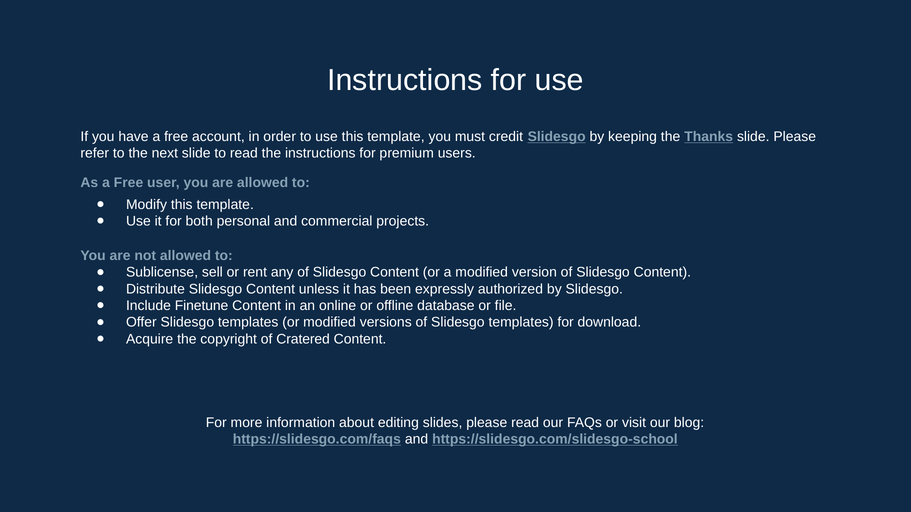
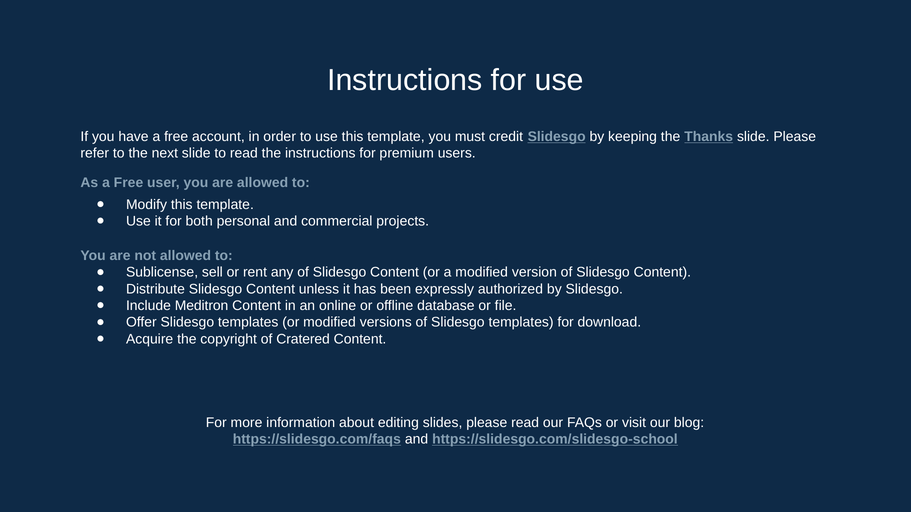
Finetune: Finetune -> Meditron (202, 306)
